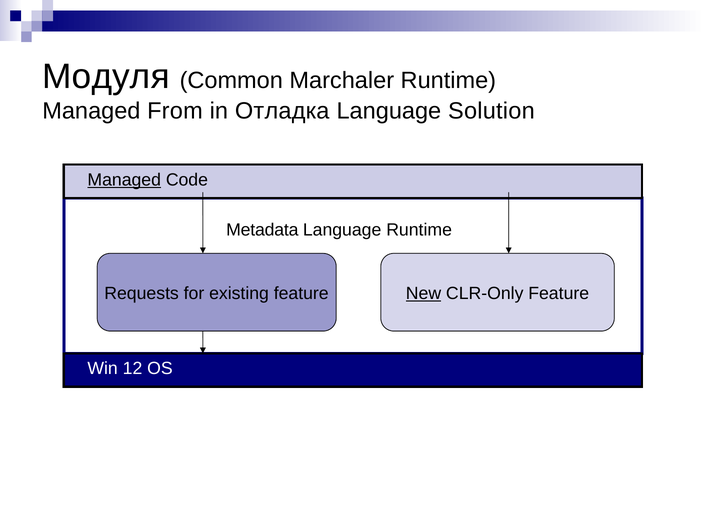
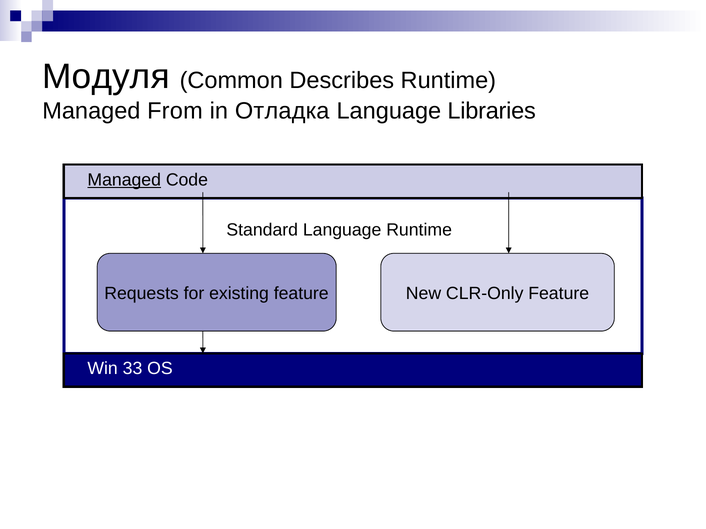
Marchaler: Marchaler -> Describes (342, 80)
Solution: Solution -> Libraries (492, 111)
Metadata: Metadata -> Standard (262, 230)
New underline: present -> none (423, 294)
12: 12 -> 33 (133, 369)
